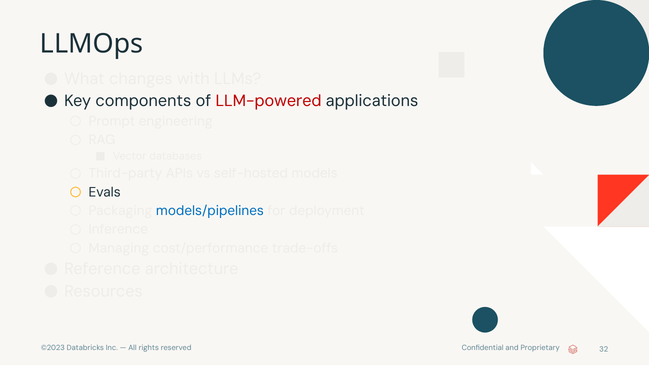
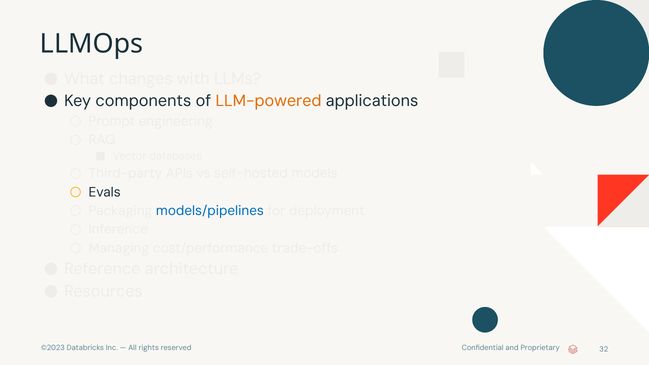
LLM-powered colour: red -> orange (269, 101)
